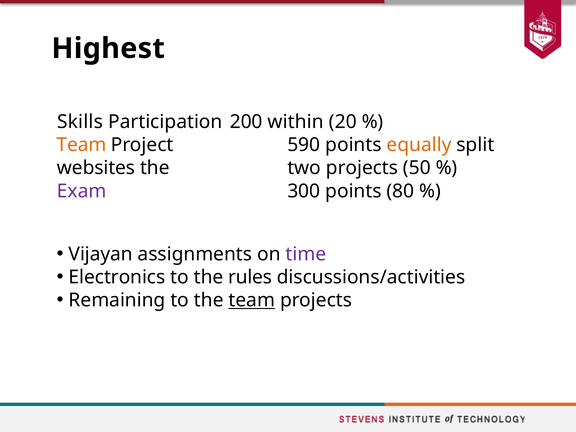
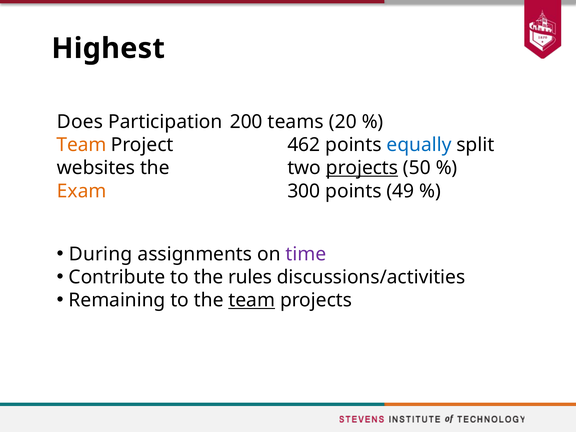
Skills: Skills -> Does (80, 122)
within: within -> teams (296, 122)
590: 590 -> 462 (304, 145)
equally colour: orange -> blue (419, 145)
projects underline: none -> present (362, 168)
Exam colour: purple -> orange (82, 191)
80: 80 -> 49 (400, 191)
Vijayan: Vijayan -> During (101, 254)
Electronics: Electronics -> Contribute (117, 277)
